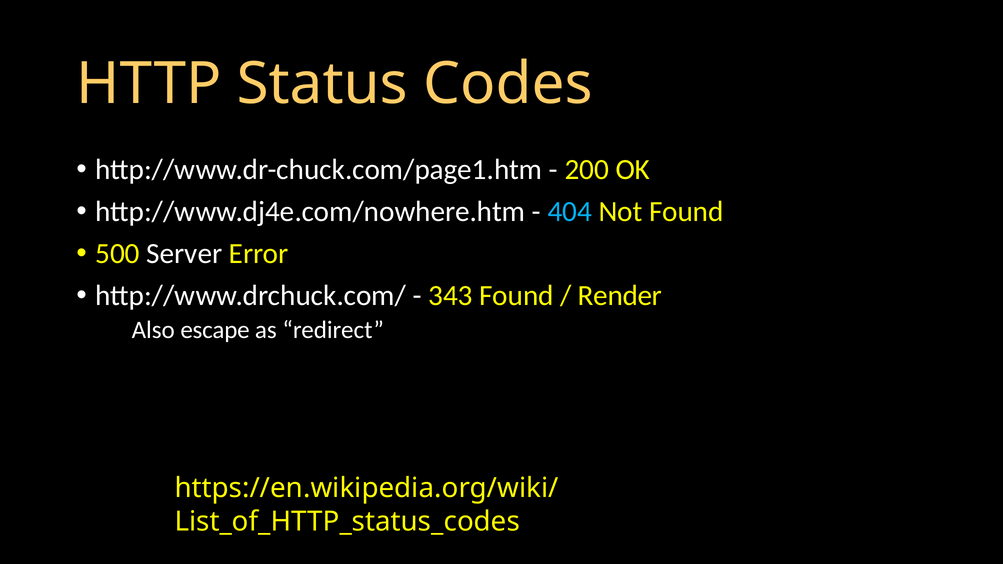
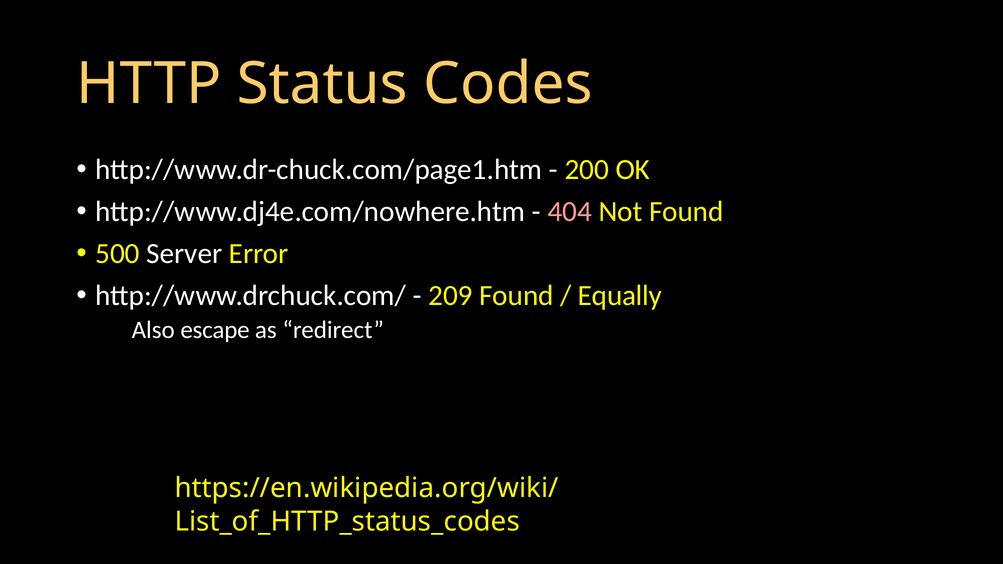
404 colour: light blue -> pink (570, 212)
343: 343 -> 209 (451, 296)
Render: Render -> Equally (620, 296)
